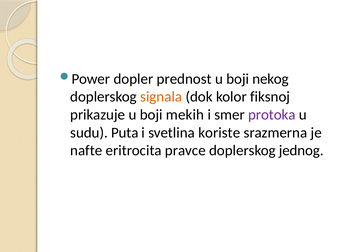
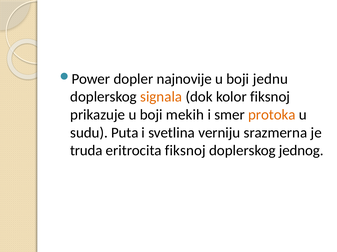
prednost: prednost -> najnovije (184, 79)
nekog: nekog -> jednu (270, 79)
protoka colour: purple -> orange (272, 115)
koriste: koriste -> verniju (219, 133)
nafte: nafte -> truda (86, 151)
eritrocita pravce: pravce -> fiksnoj (185, 151)
